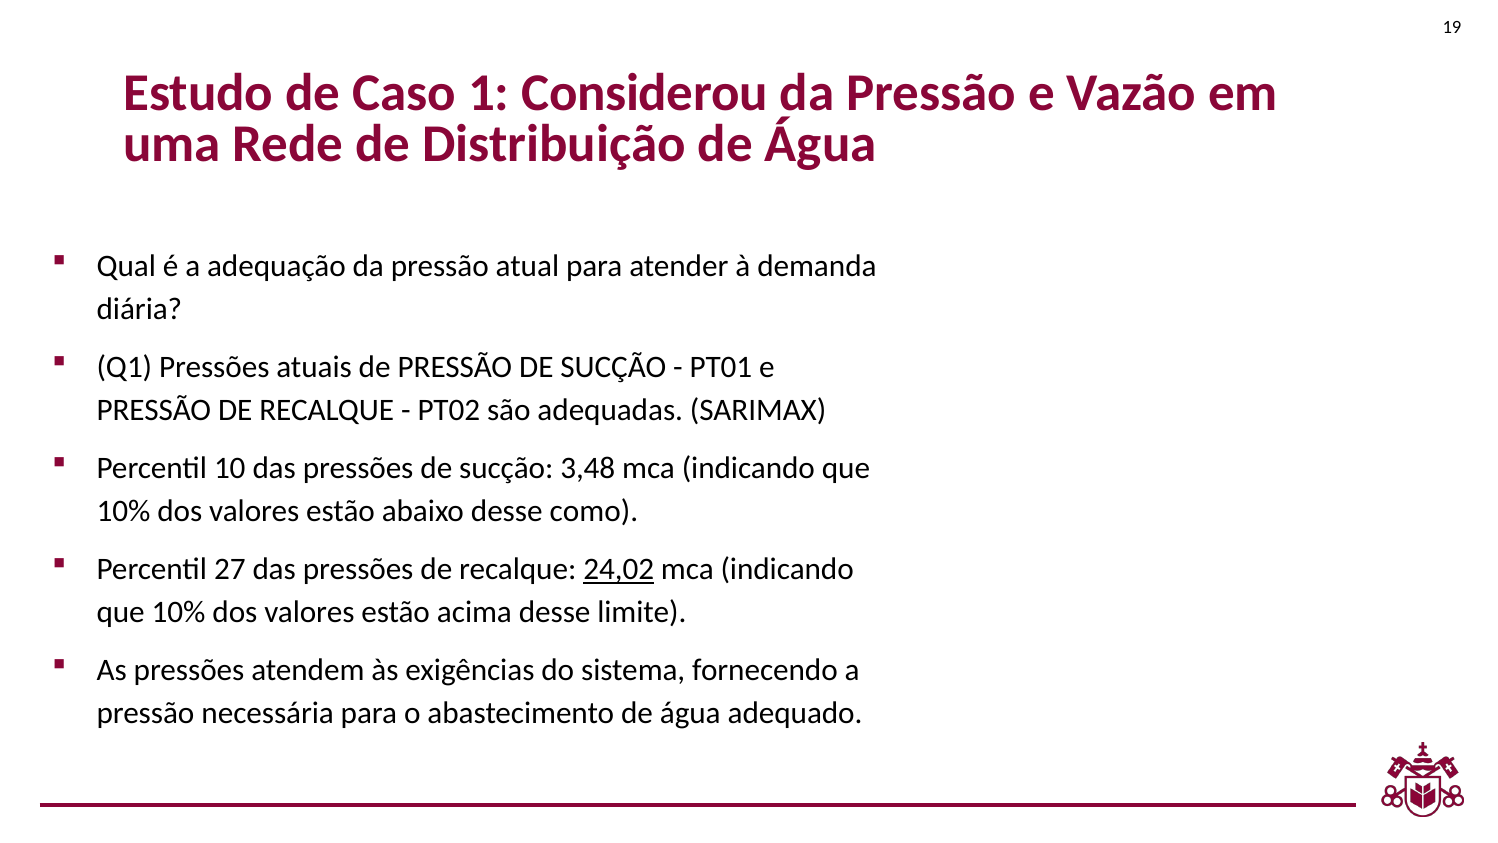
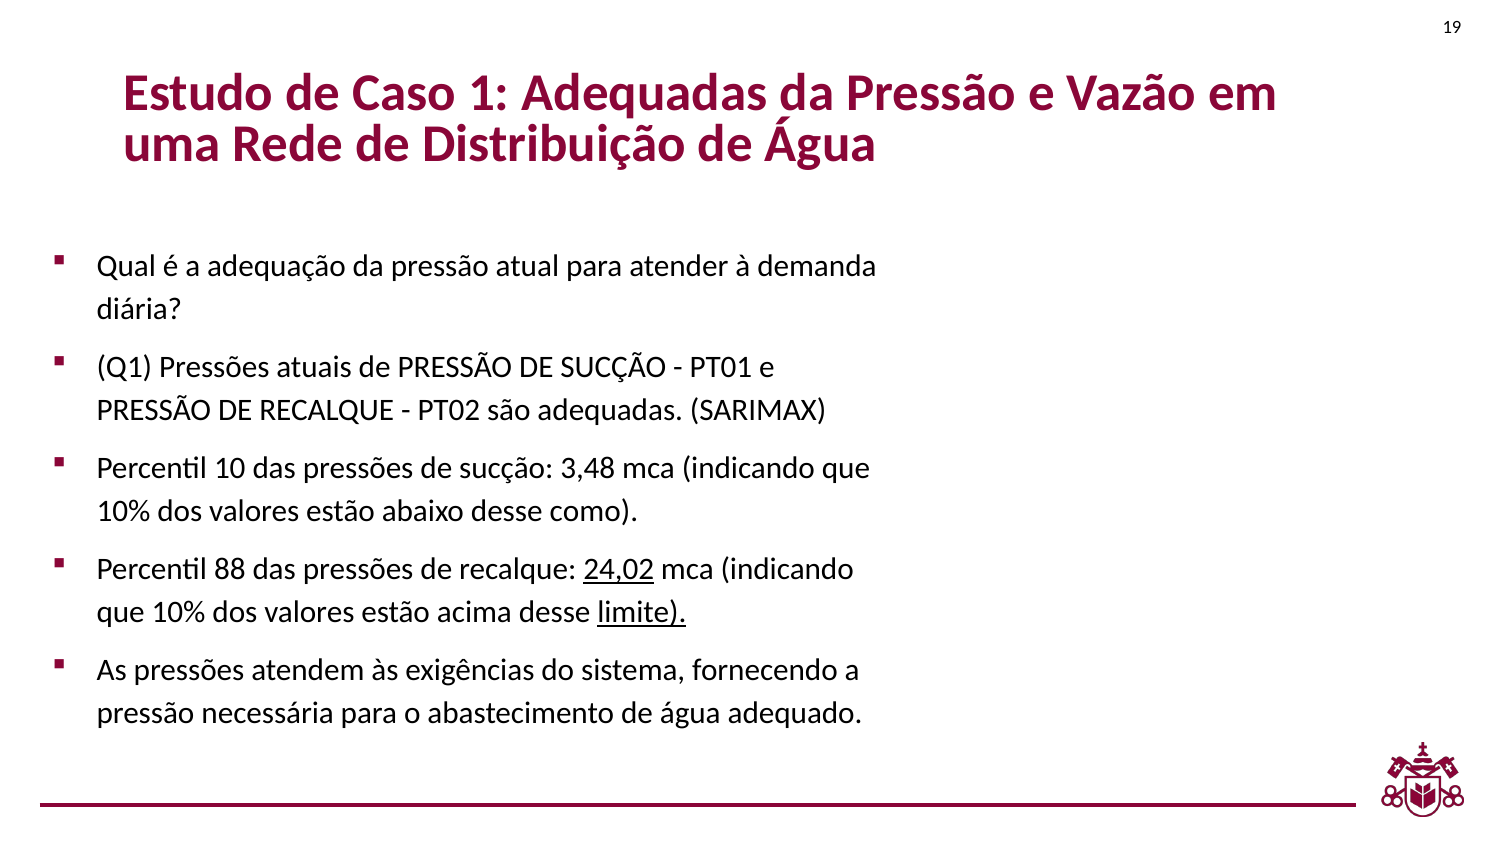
1 Considerou: Considerou -> Adequadas (645, 93)
27: 27 -> 88 (230, 569)
limite underline: none -> present (642, 612)
